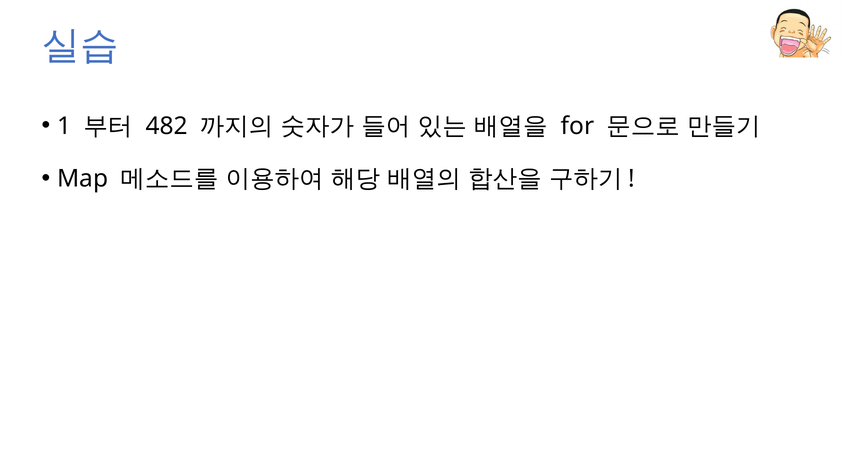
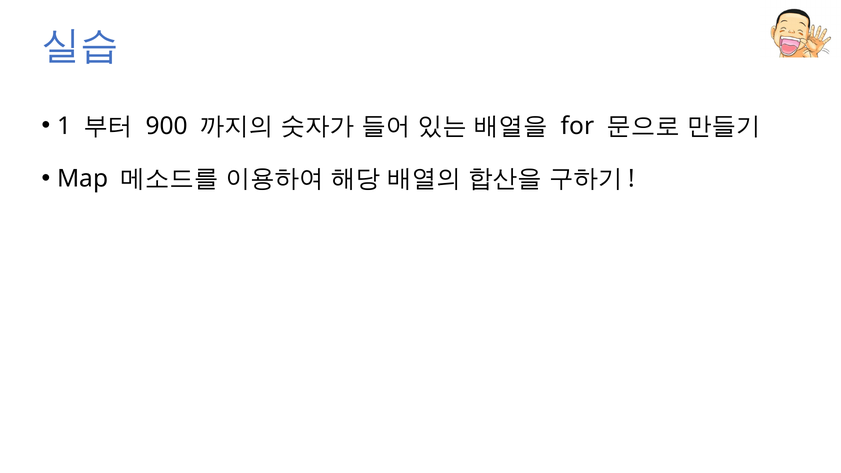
482: 482 -> 900 (167, 126)
